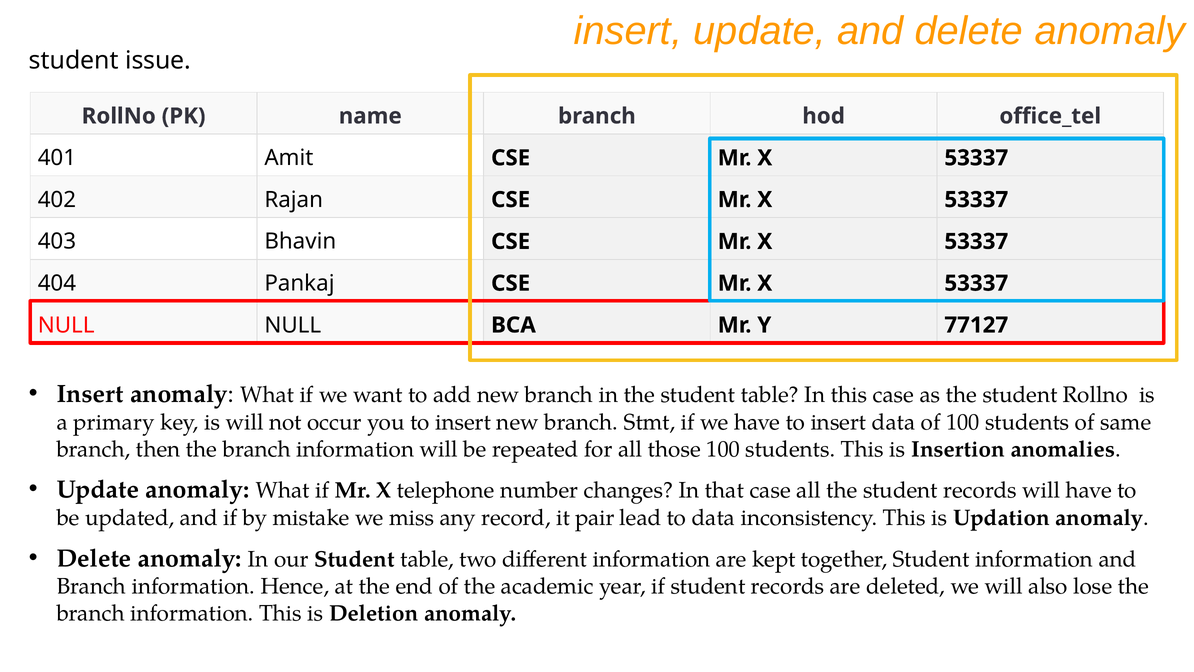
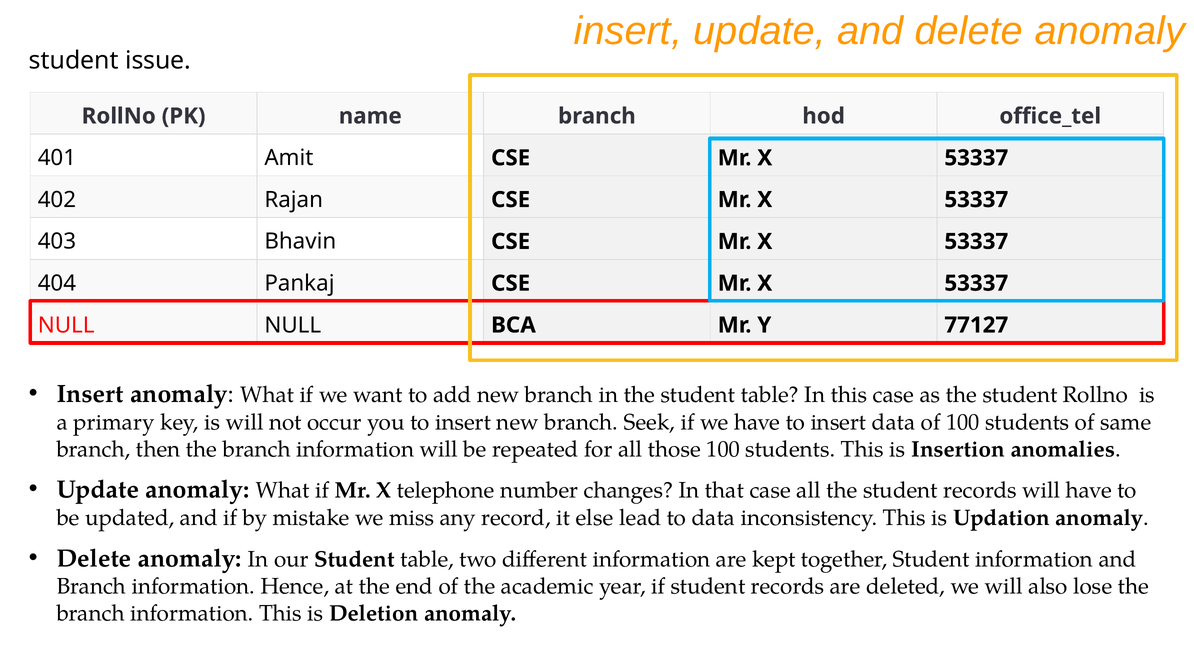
Stmt: Stmt -> Seek (649, 422)
pair: pair -> else (595, 518)
